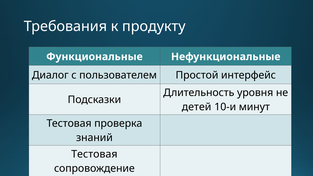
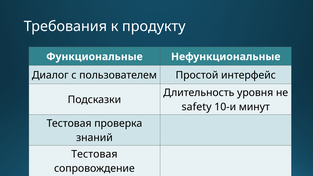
детей: детей -> safety (197, 107)
